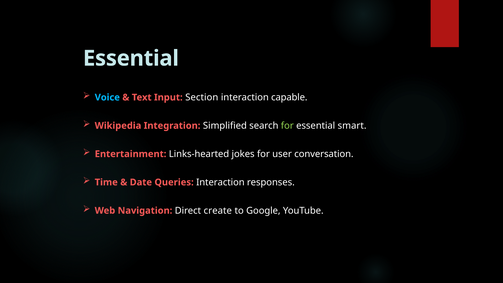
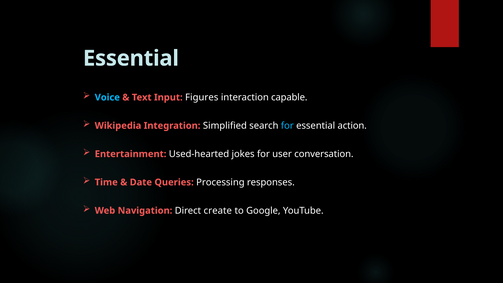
Section: Section -> Figures (202, 97)
for colour: light green -> light blue (287, 126)
smart: smart -> action (352, 126)
Links-hearted: Links-hearted -> Used-hearted (199, 154)
Queries Interaction: Interaction -> Processing (220, 182)
